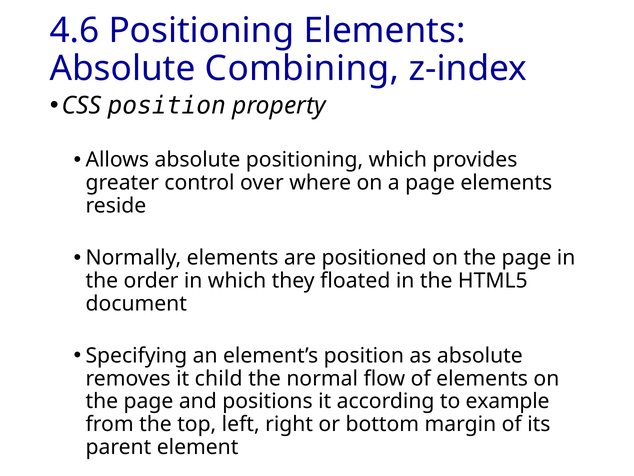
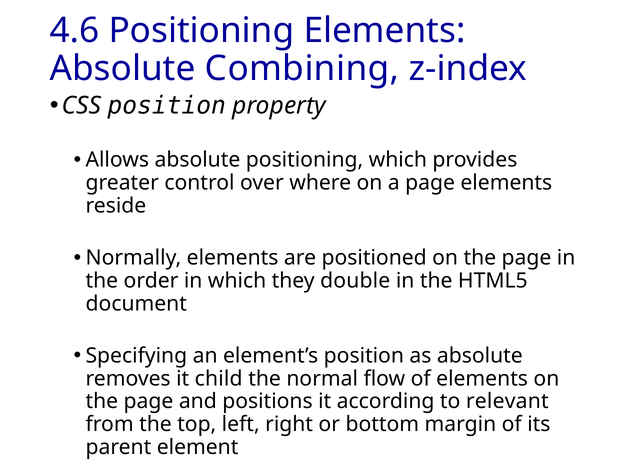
floated: floated -> double (355, 280)
example: example -> relevant (507, 401)
